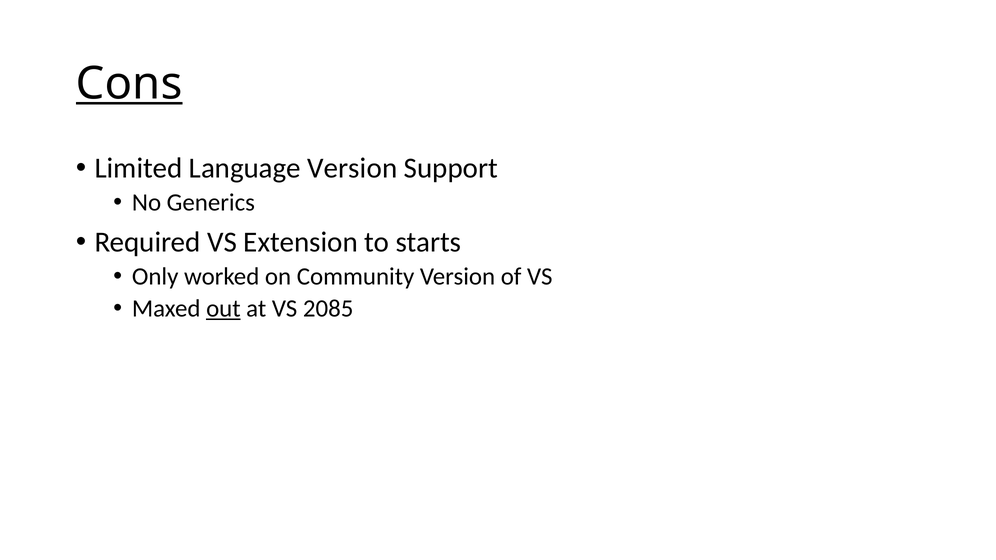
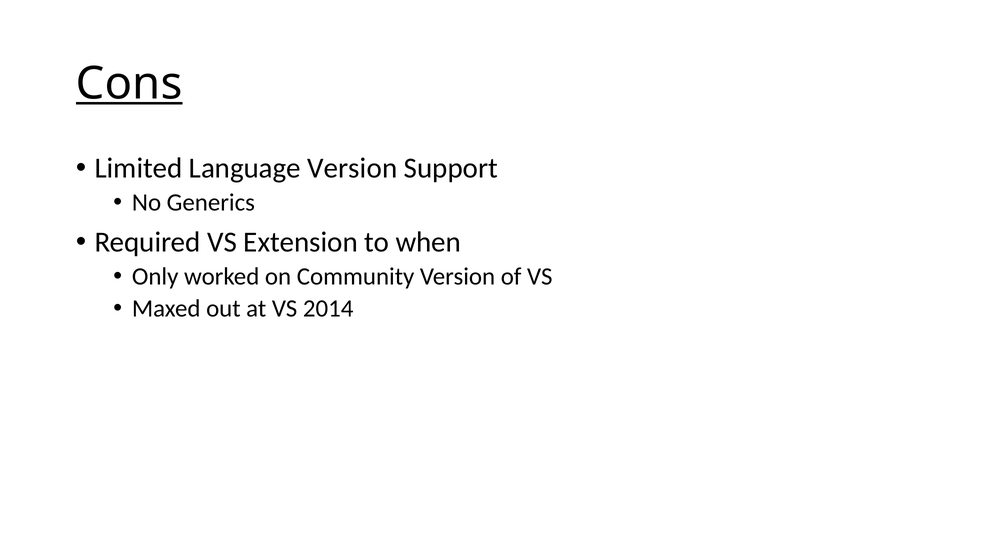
starts: starts -> when (428, 242)
out underline: present -> none (223, 309)
2085: 2085 -> 2014 (328, 309)
